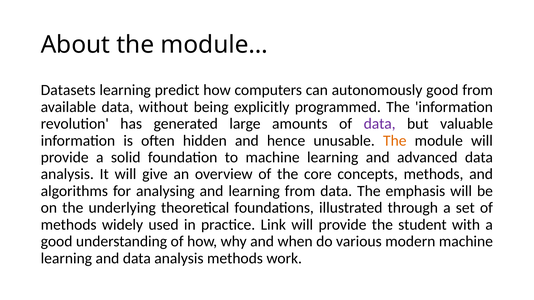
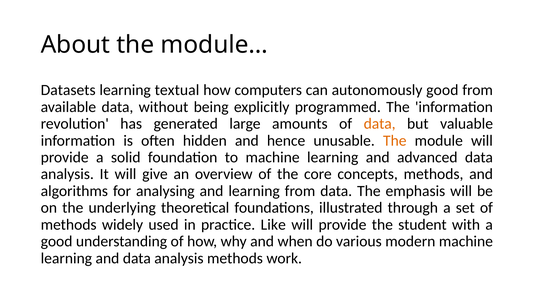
predict: predict -> textual (177, 90)
data colour: purple -> orange (380, 124)
Link: Link -> Like (273, 225)
